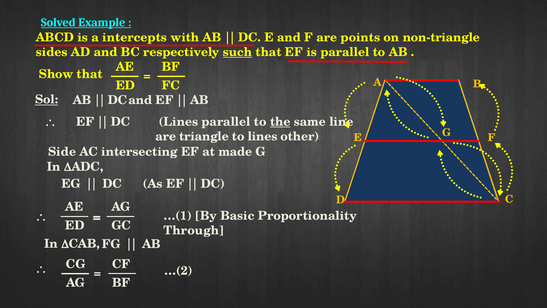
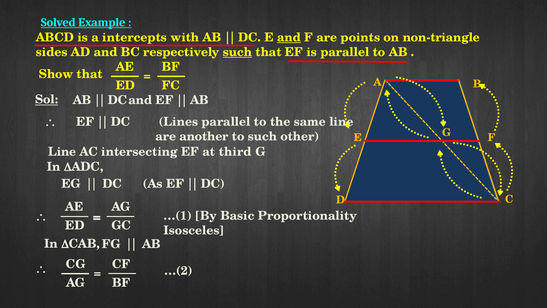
and underline: none -> present (289, 37)
the underline: present -> none (280, 122)
triangle: triangle -> another (204, 136)
to lines: lines -> such (263, 136)
Side: Side -> Line (62, 152)
made: made -> third (235, 152)
Through: Through -> Isosceles (194, 230)
